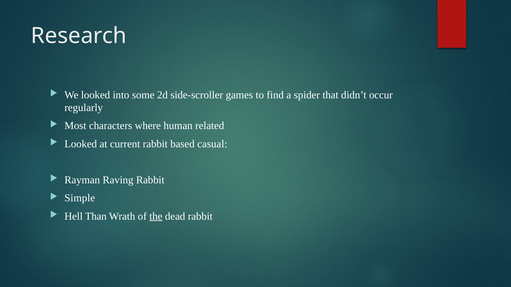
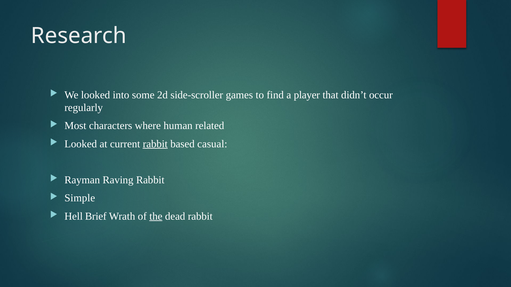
spider: spider -> player (307, 95)
rabbit underline: none -> present (155, 144)
Than: Than -> Brief (96, 217)
